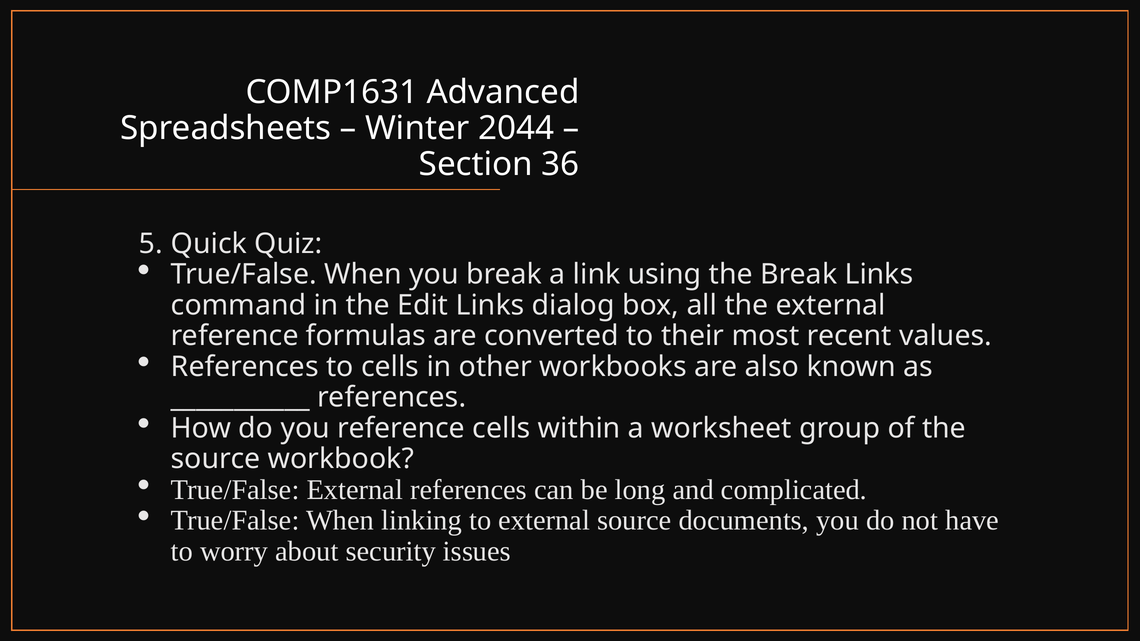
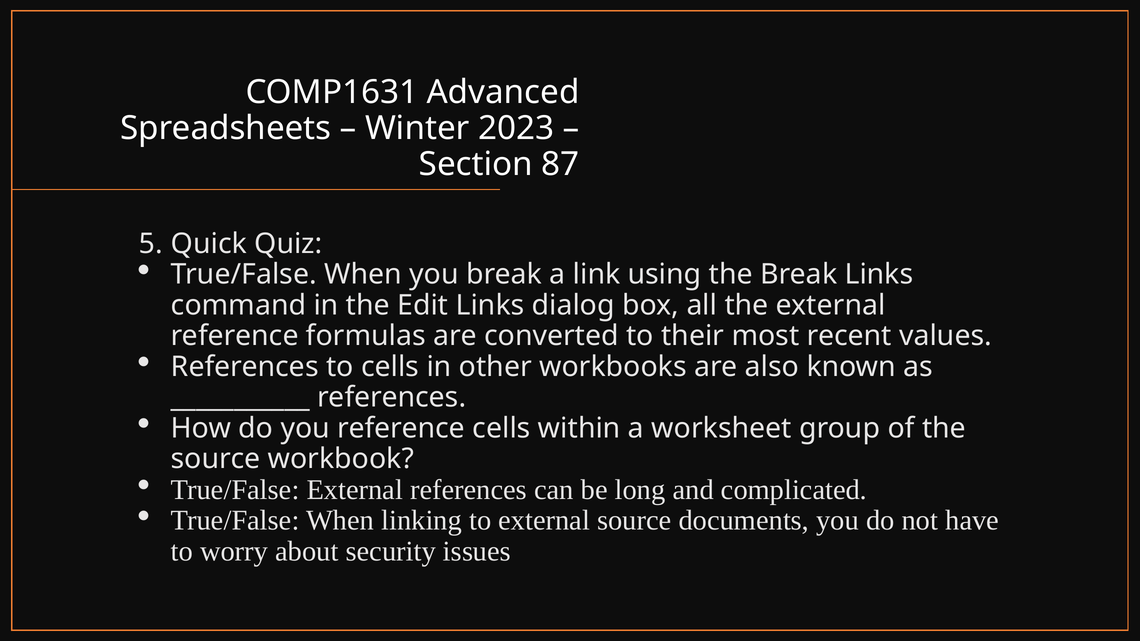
2044: 2044 -> 2023 (516, 128)
36: 36 -> 87 (560, 164)
